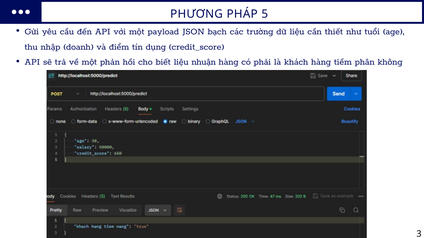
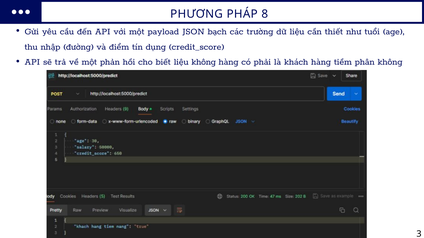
5: 5 -> 8 (265, 14)
doanh: doanh -> đường (78, 47)
liệu nhuận: nhuận -> không (204, 62)
